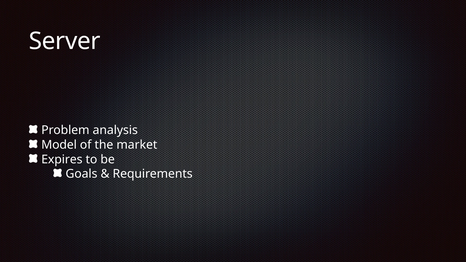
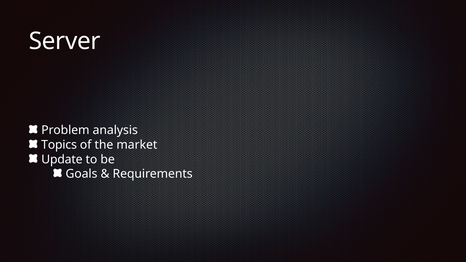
Model: Model -> Topics (59, 145)
Expires: Expires -> Update (62, 159)
